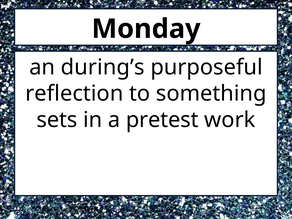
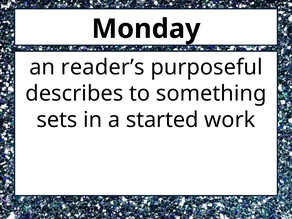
during’s: during’s -> reader’s (103, 67)
reflection: reflection -> describes (74, 94)
pretest: pretest -> started (162, 120)
